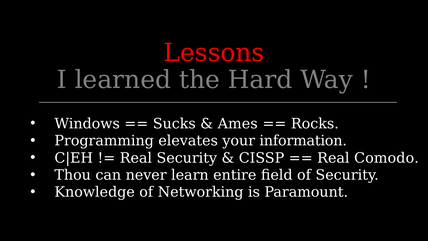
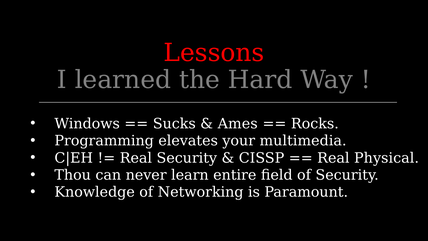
information: information -> multimedia (303, 141)
Comodo: Comodo -> Physical (387, 158)
